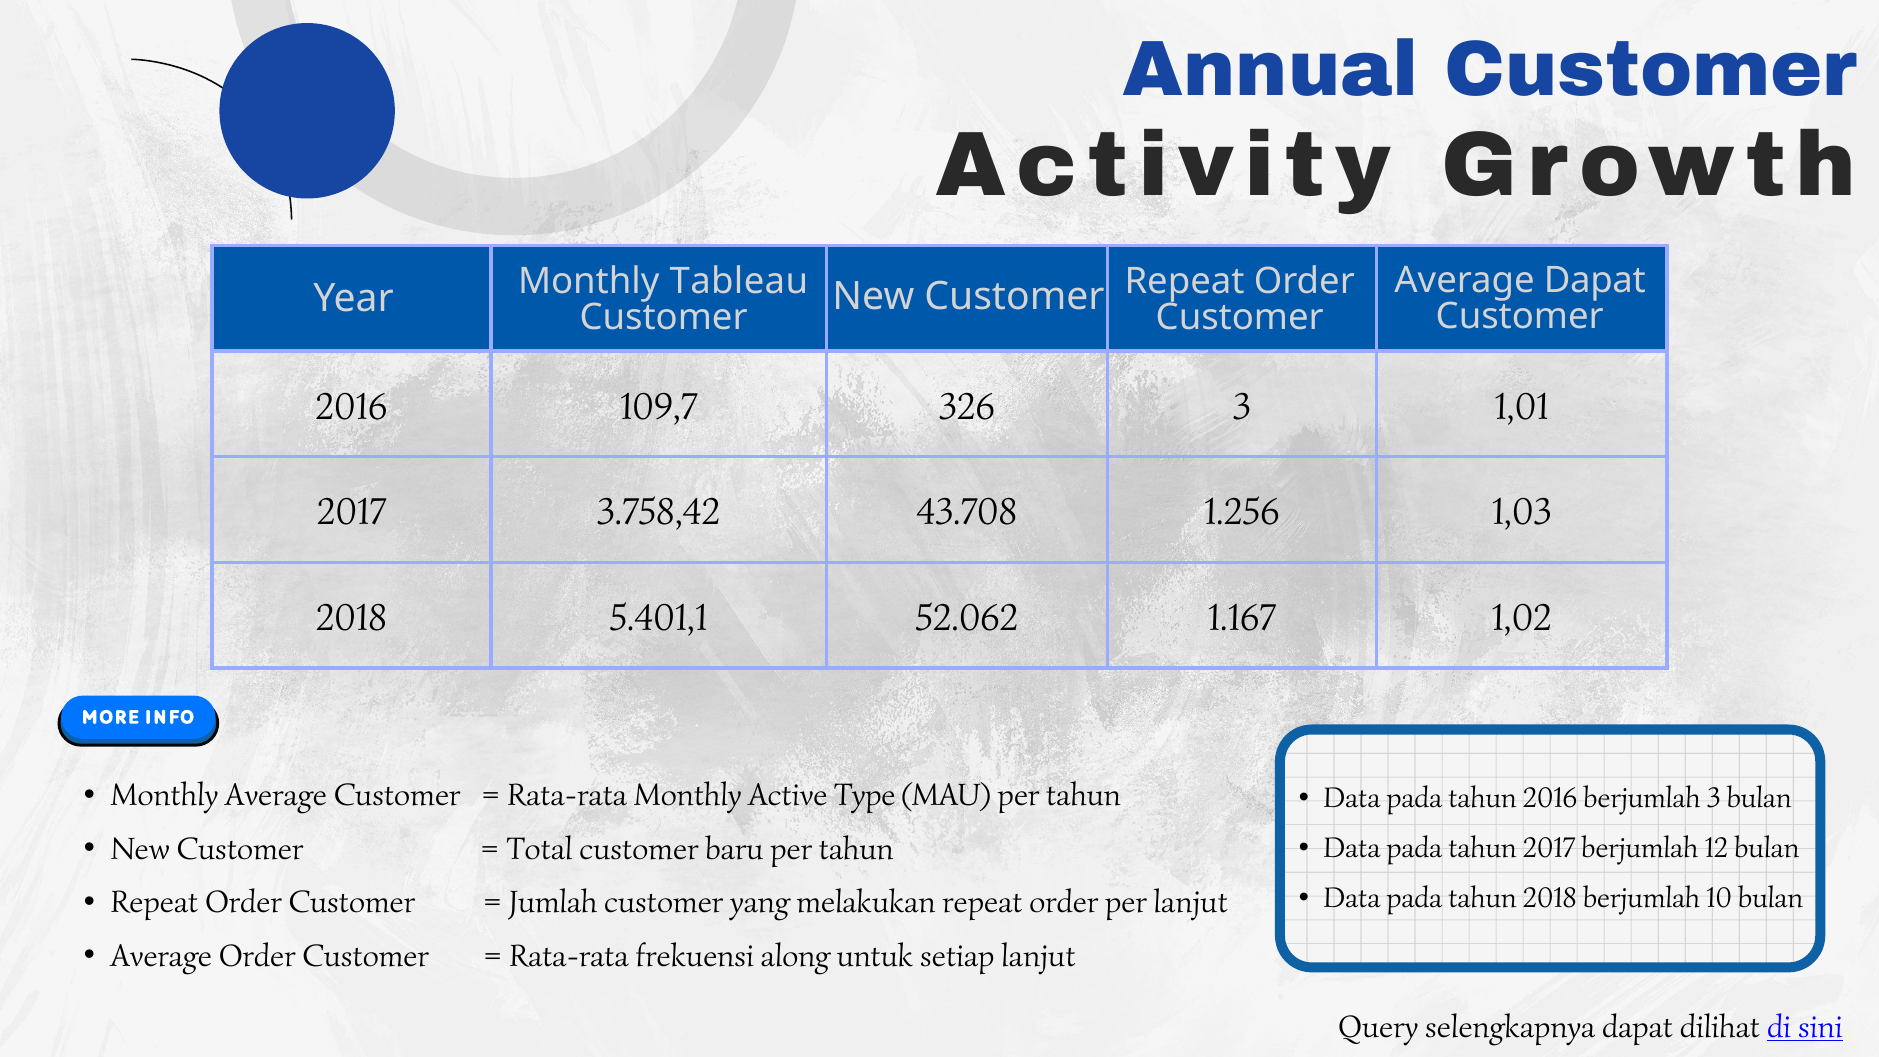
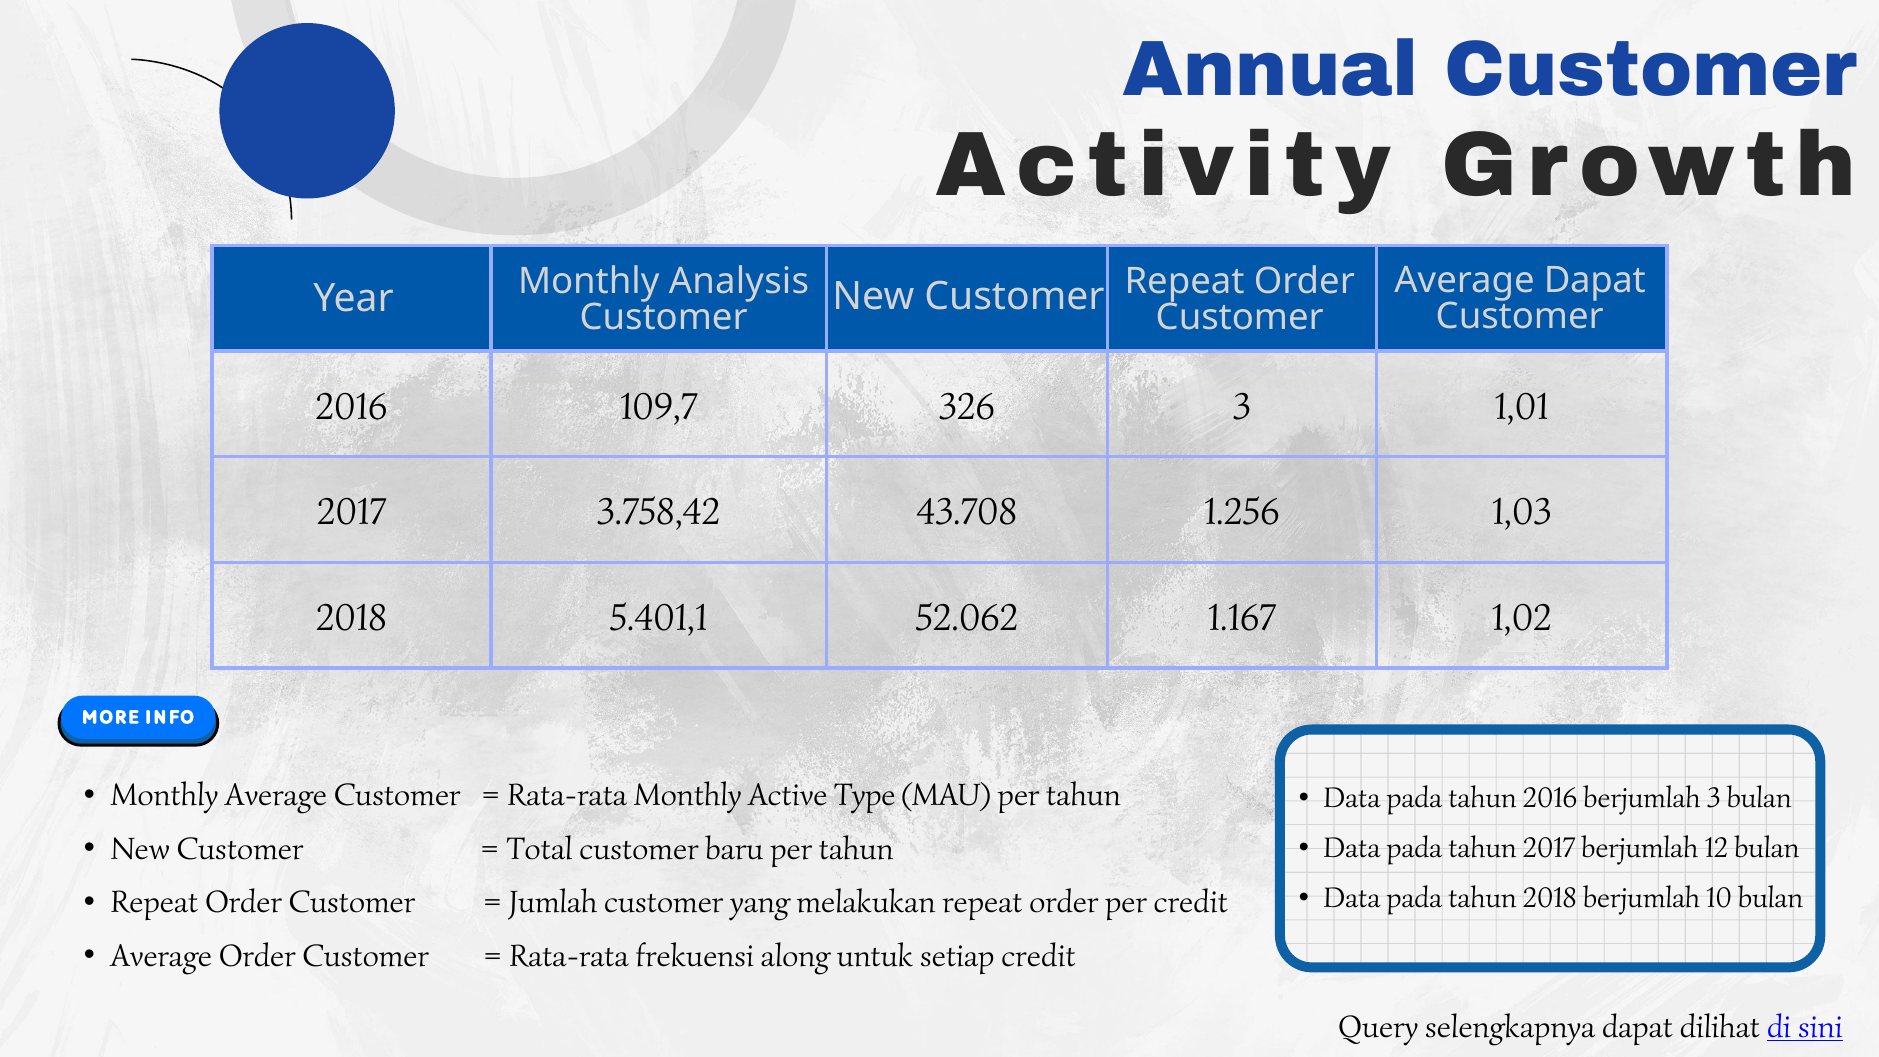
Tableau: Tableau -> Analysis (739, 281)
per lanjut: lanjut -> credit (1191, 903)
setiap lanjut: lanjut -> credit (1039, 956)
